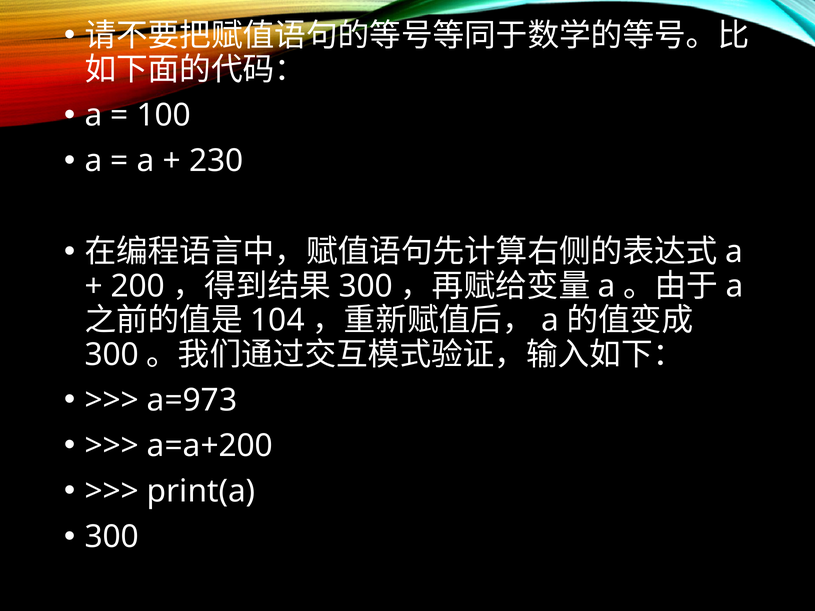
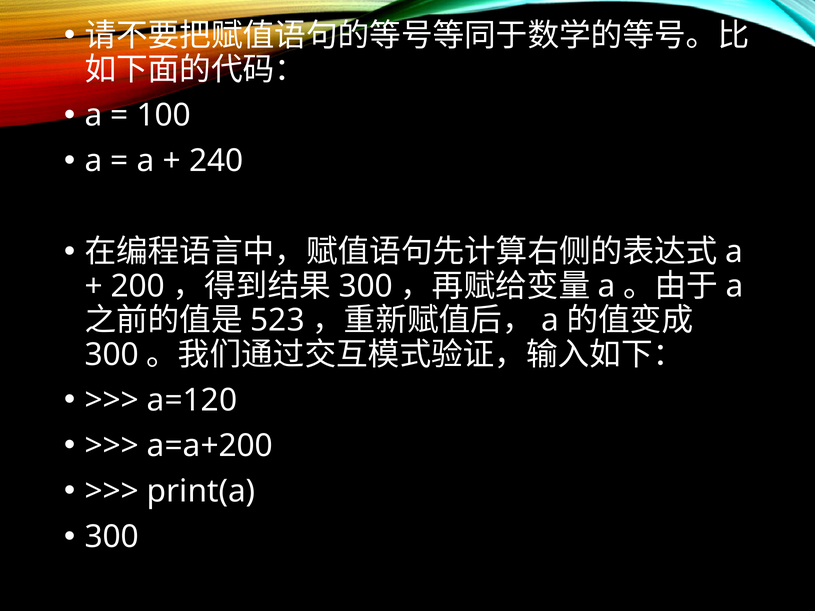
230: 230 -> 240 (216, 161)
104: 104 -> 523 (278, 321)
a=973: a=973 -> a=120 (192, 400)
